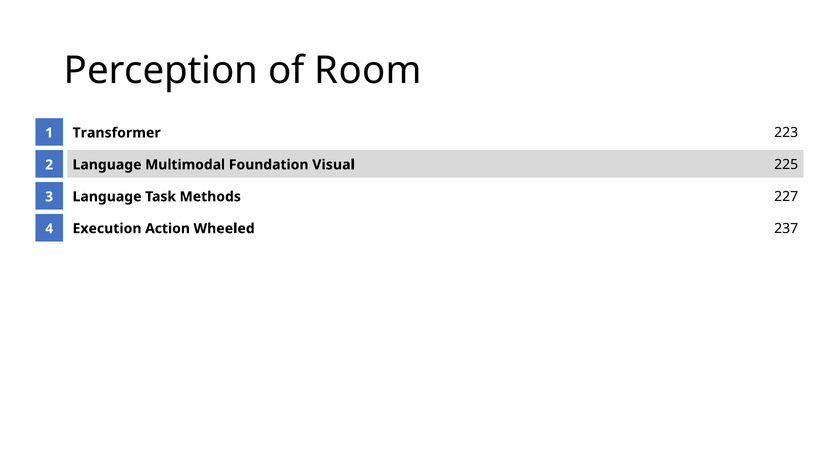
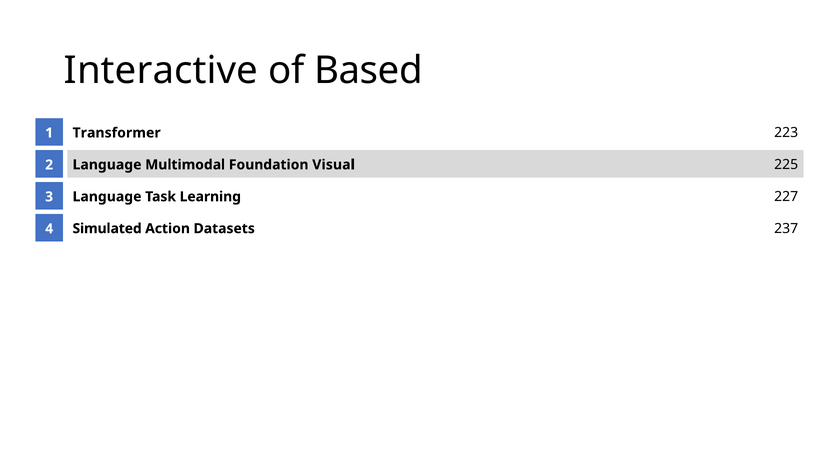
Perception: Perception -> Interactive (161, 70)
Room: Room -> Based (368, 70)
Methods: Methods -> Learning (210, 197)
Execution: Execution -> Simulated (107, 229)
Wheeled: Wheeled -> Datasets (224, 229)
